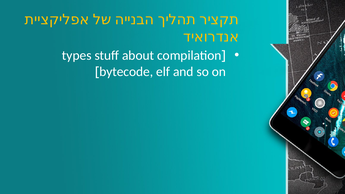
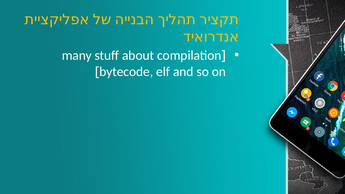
types: types -> many (77, 56)
